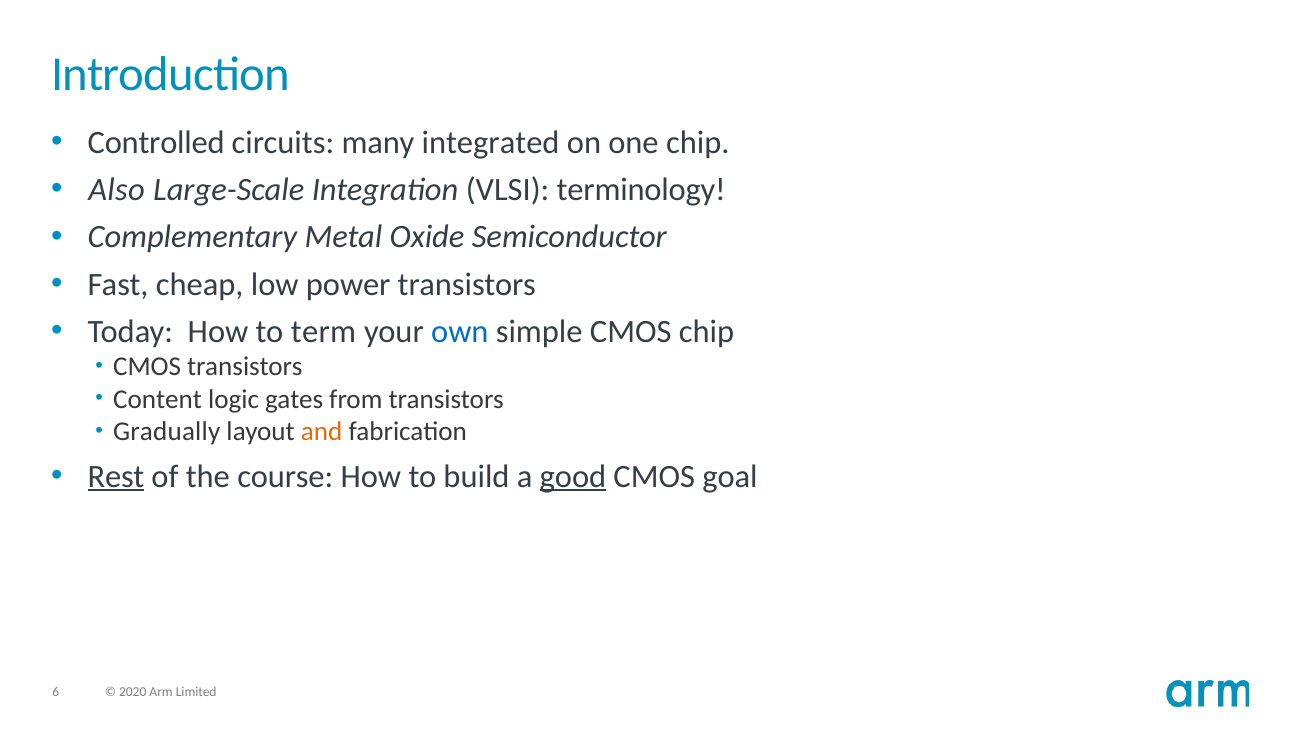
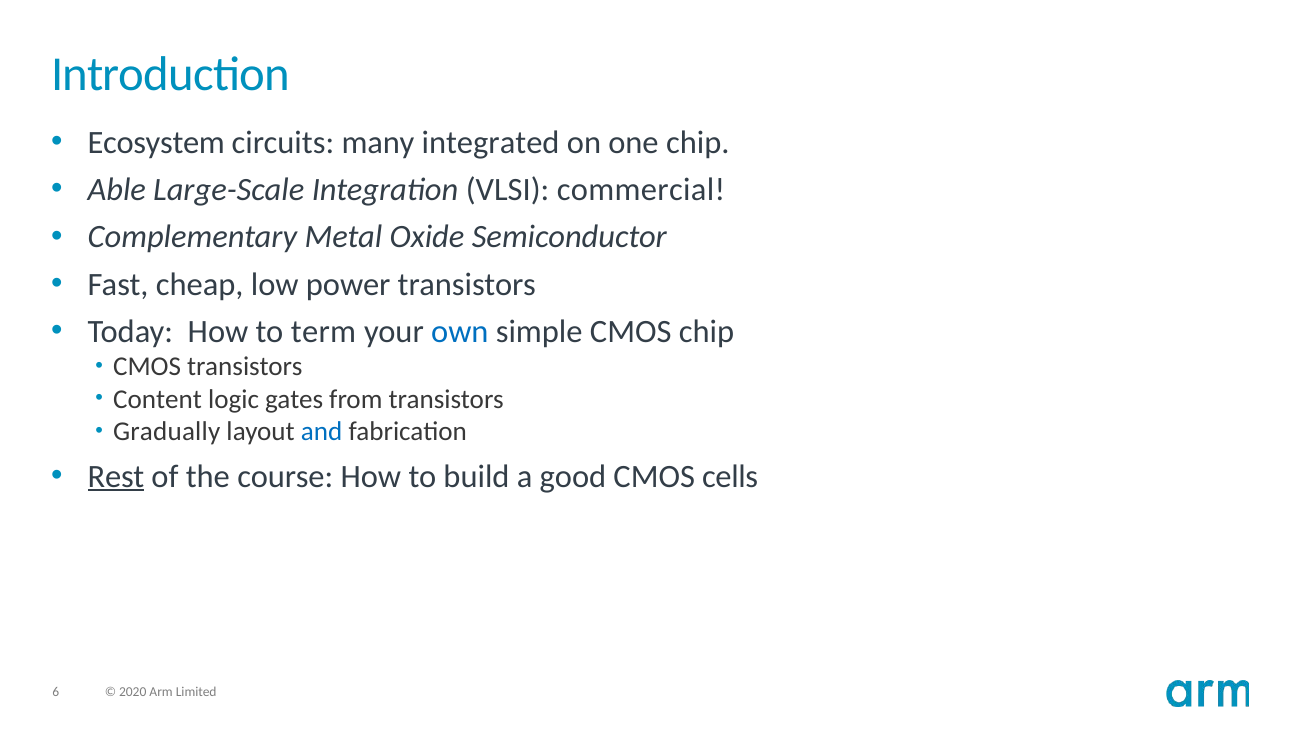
Controlled: Controlled -> Ecosystem (156, 143)
Also: Also -> Able (117, 190)
terminology: terminology -> commercial (641, 190)
and colour: orange -> blue (322, 432)
good underline: present -> none (573, 476)
goal: goal -> cells (730, 476)
